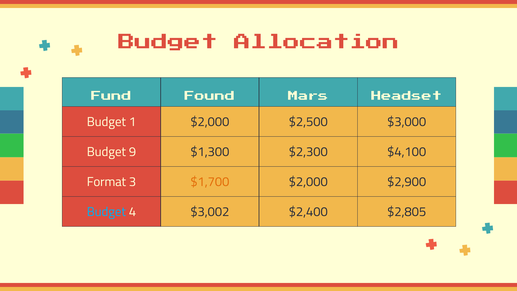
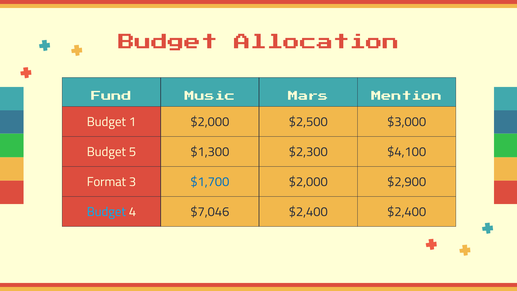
Found: Found -> Music (210, 98)
Headset: Headset -> Mention (407, 98)
9: 9 -> 5 (132, 152)
$1,700 colour: orange -> blue (210, 182)
$3,002: $3,002 -> $7,046 (210, 212)
$2,400 $2,805: $2,805 -> $2,400 (407, 212)
